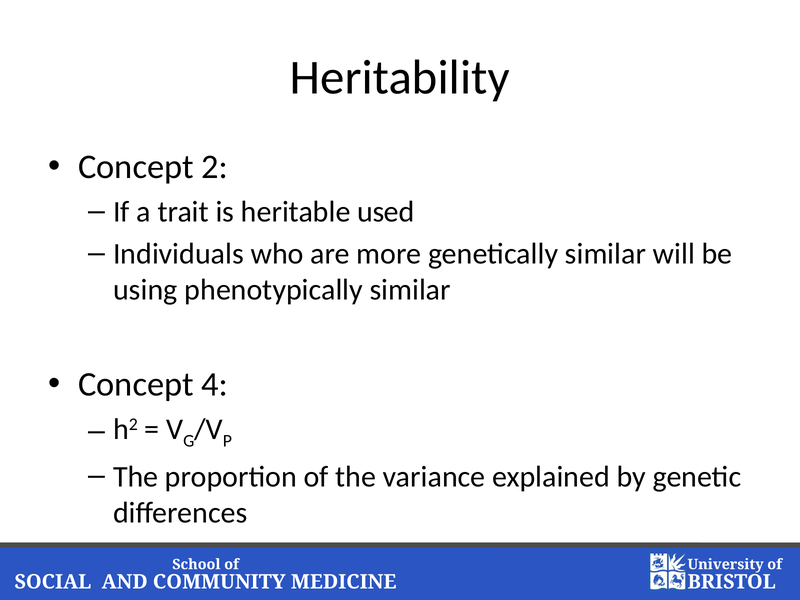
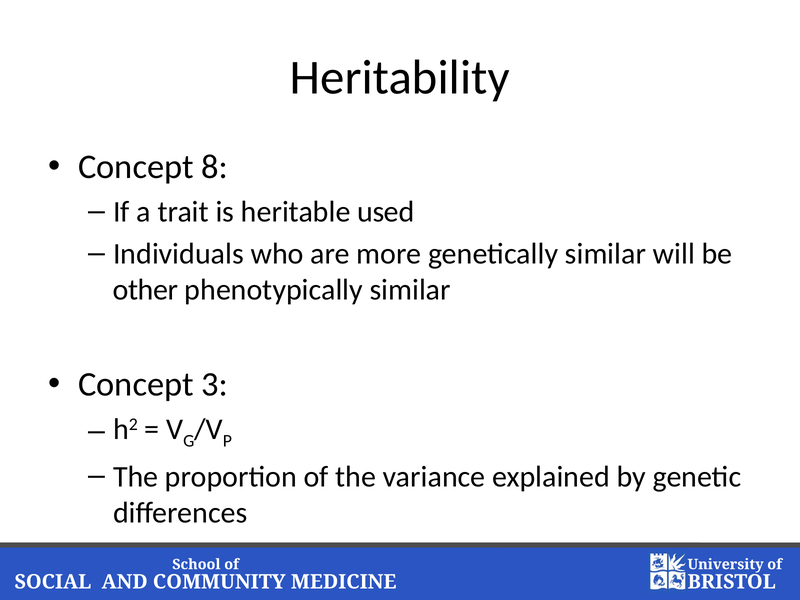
2: 2 -> 8 (215, 167)
using: using -> other (145, 290)
4: 4 -> 3 (215, 385)
